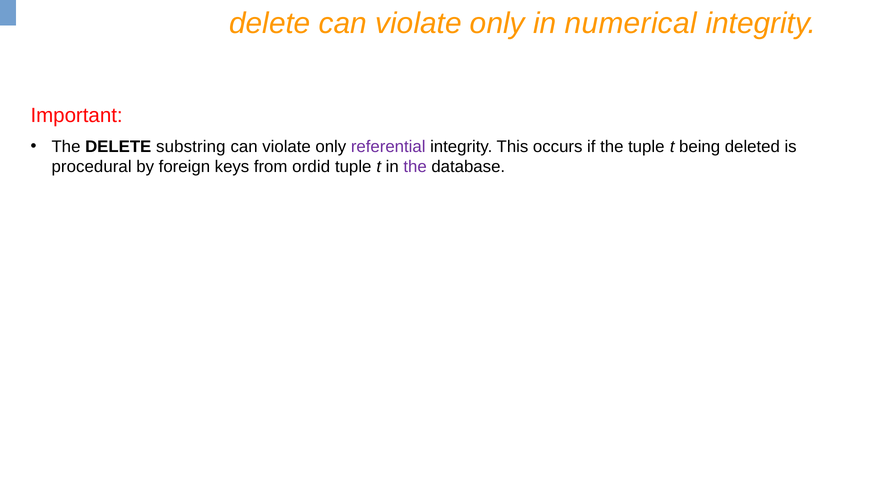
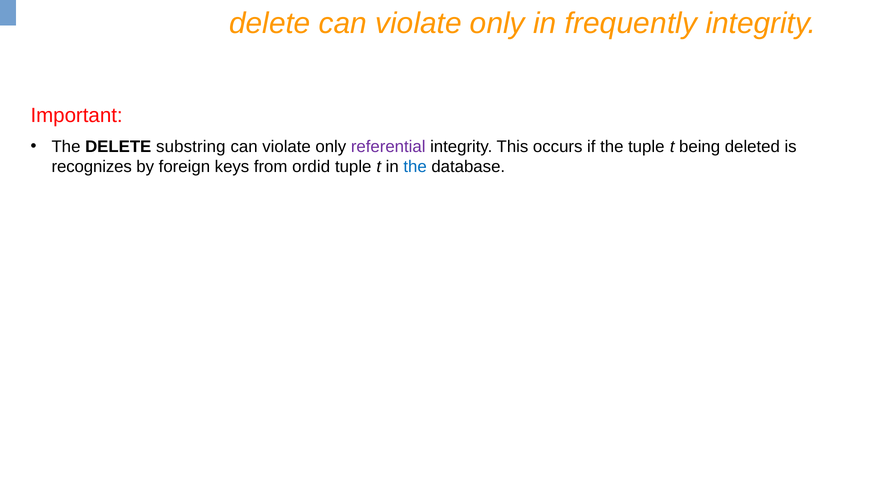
numerical: numerical -> frequently (631, 23)
procedural: procedural -> recognizes (92, 167)
the colour: purple -> blue (415, 167)
